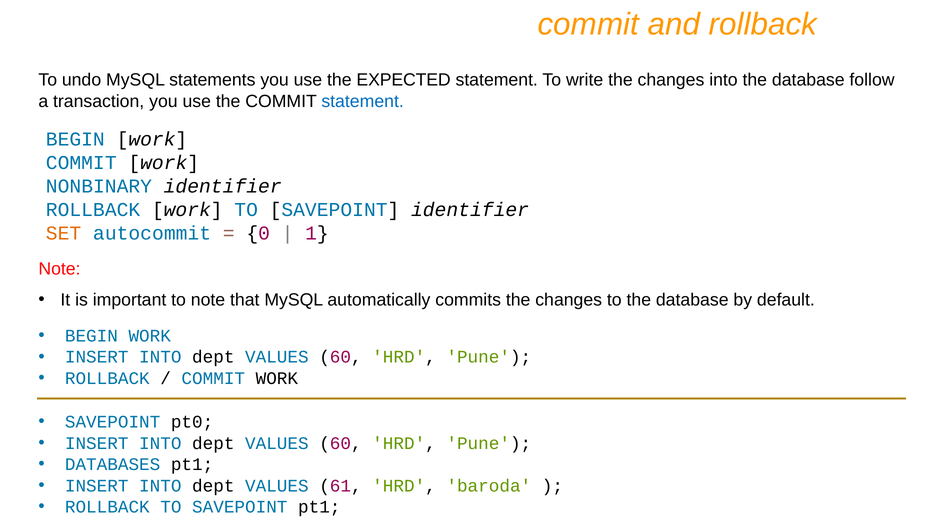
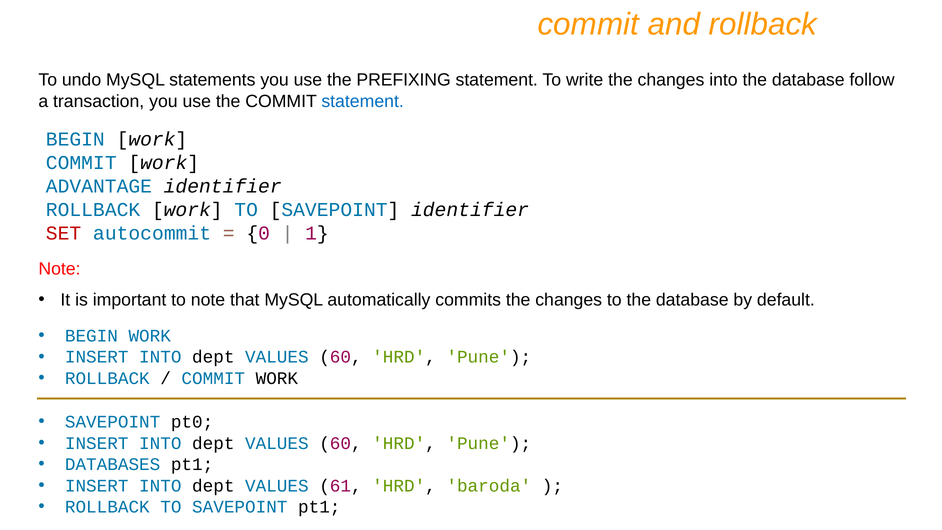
EXPECTED: EXPECTED -> PREFIXING (404, 80)
NONBINARY: NONBINARY -> ADVANTAGE (99, 186)
SET colour: orange -> red (64, 233)
